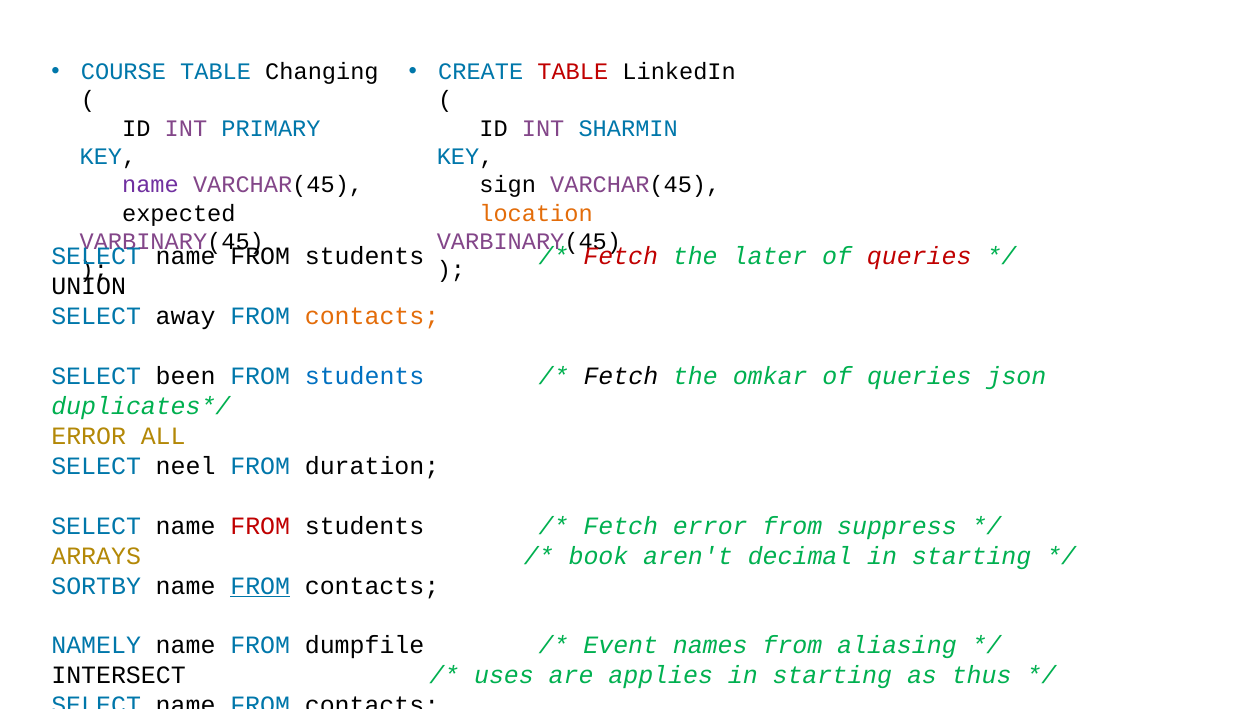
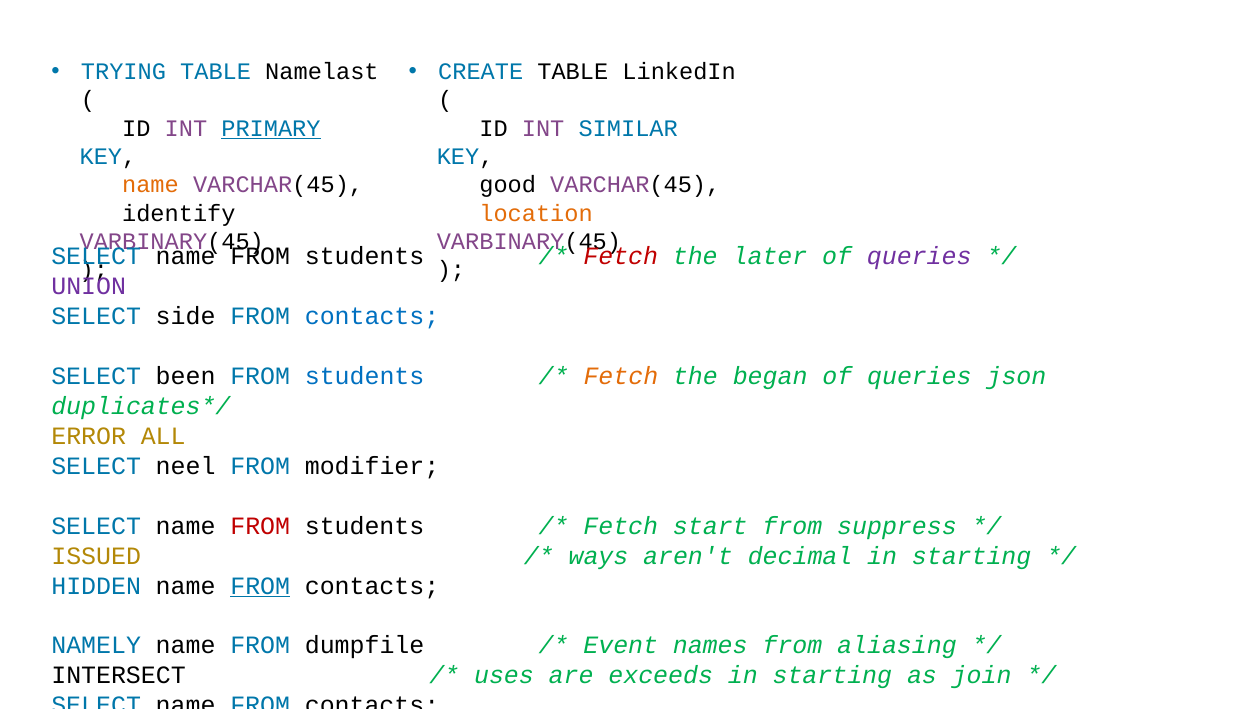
COURSE: COURSE -> TRYING (123, 71)
Changing: Changing -> Namelast (322, 71)
TABLE colour: red -> black (573, 71)
PRIMARY underline: none -> present (271, 128)
SHARMIN: SHARMIN -> SIMILAR (628, 128)
name colour: purple -> orange (150, 185)
sign: sign -> good (508, 185)
expected: expected -> identify (179, 213)
queries colour: red -> purple (919, 257)
UNION colour: black -> purple (89, 287)
away: away -> side (186, 316)
contacts colour: orange -> blue (372, 316)
Fetch colour: black -> orange (621, 376)
omkar: omkar -> began (770, 376)
duration: duration -> modifier (372, 466)
Fetch error: error -> start (710, 526)
ARRAYS: ARRAYS -> ISSUED (96, 556)
book: book -> ways (598, 556)
SORTBY: SORTBY -> HIDDEN (96, 586)
applies: applies -> exceeds (661, 675)
thus: thus -> join (982, 675)
